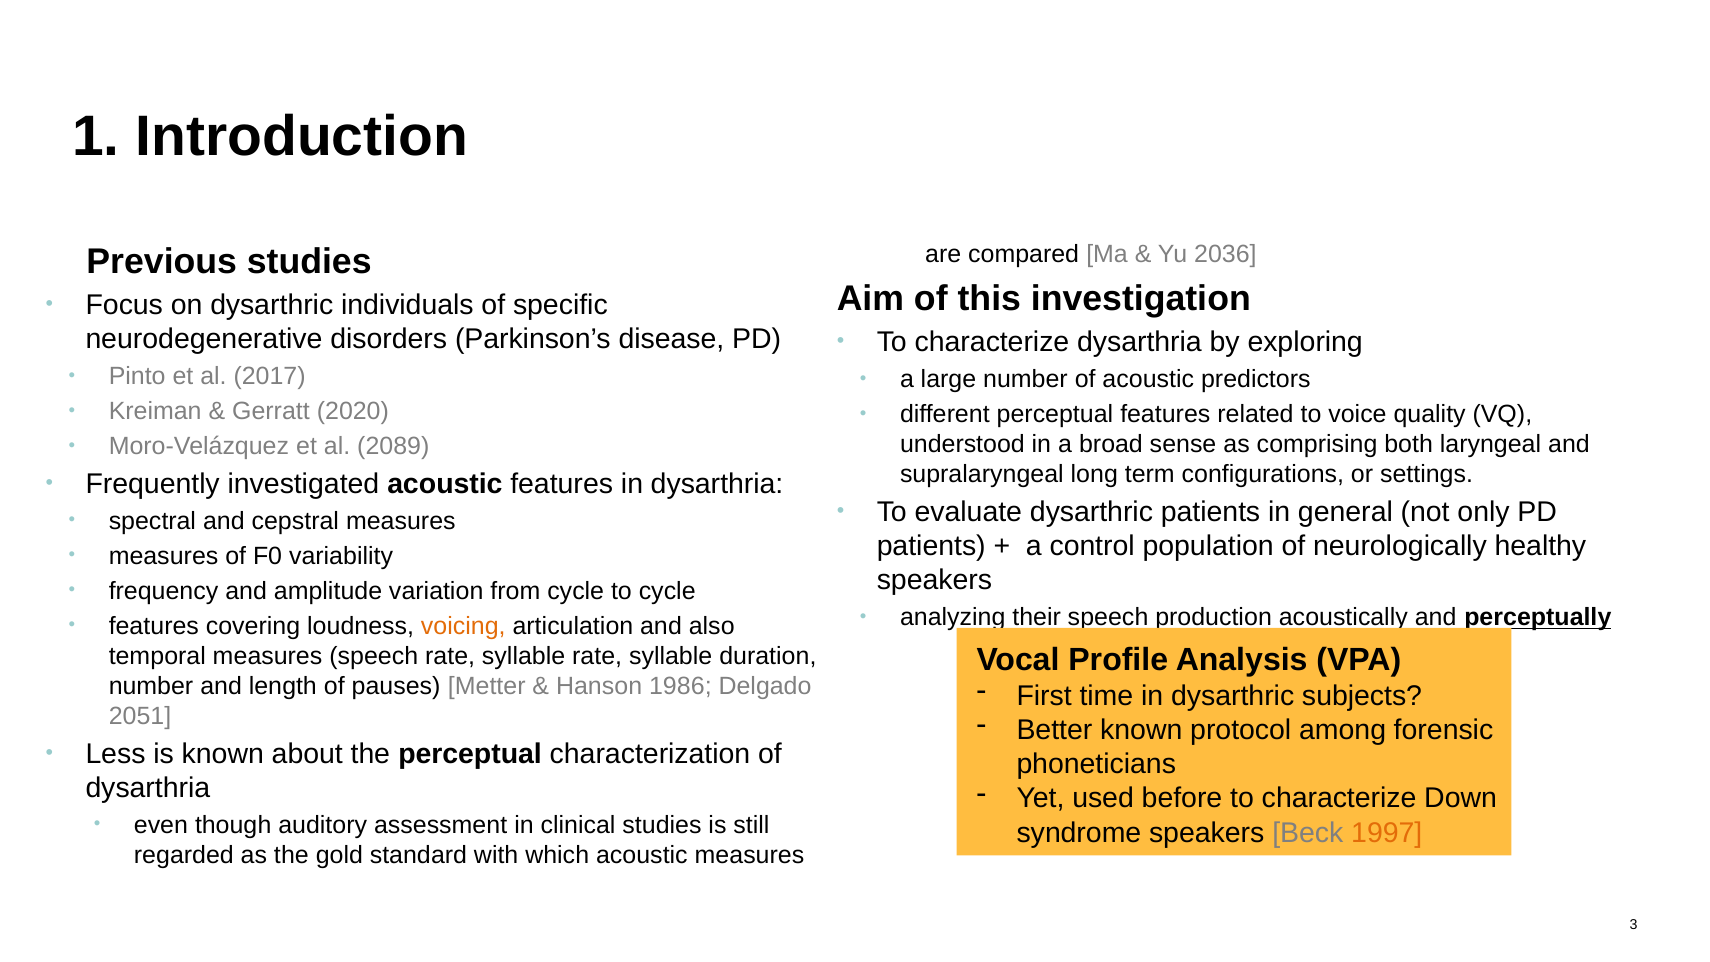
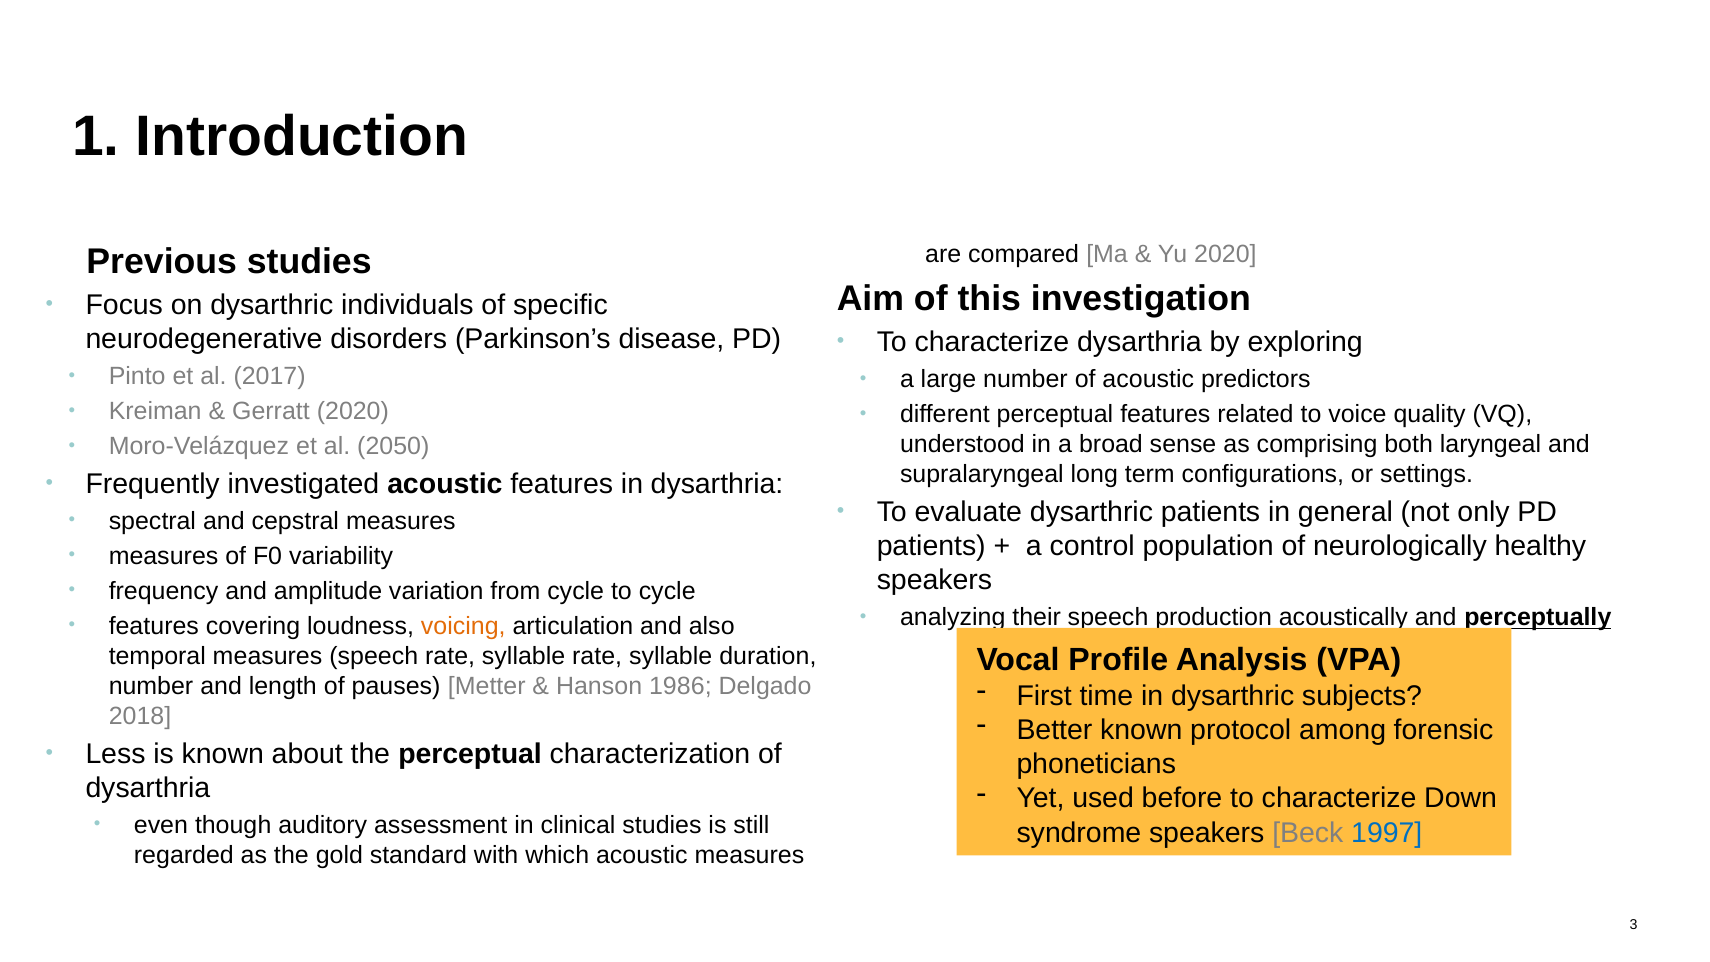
Yu 2036: 2036 -> 2020 (1225, 255)
2089: 2089 -> 2050 (393, 446)
2051: 2051 -> 2018 (140, 716)
1997 colour: orange -> blue (1387, 833)
